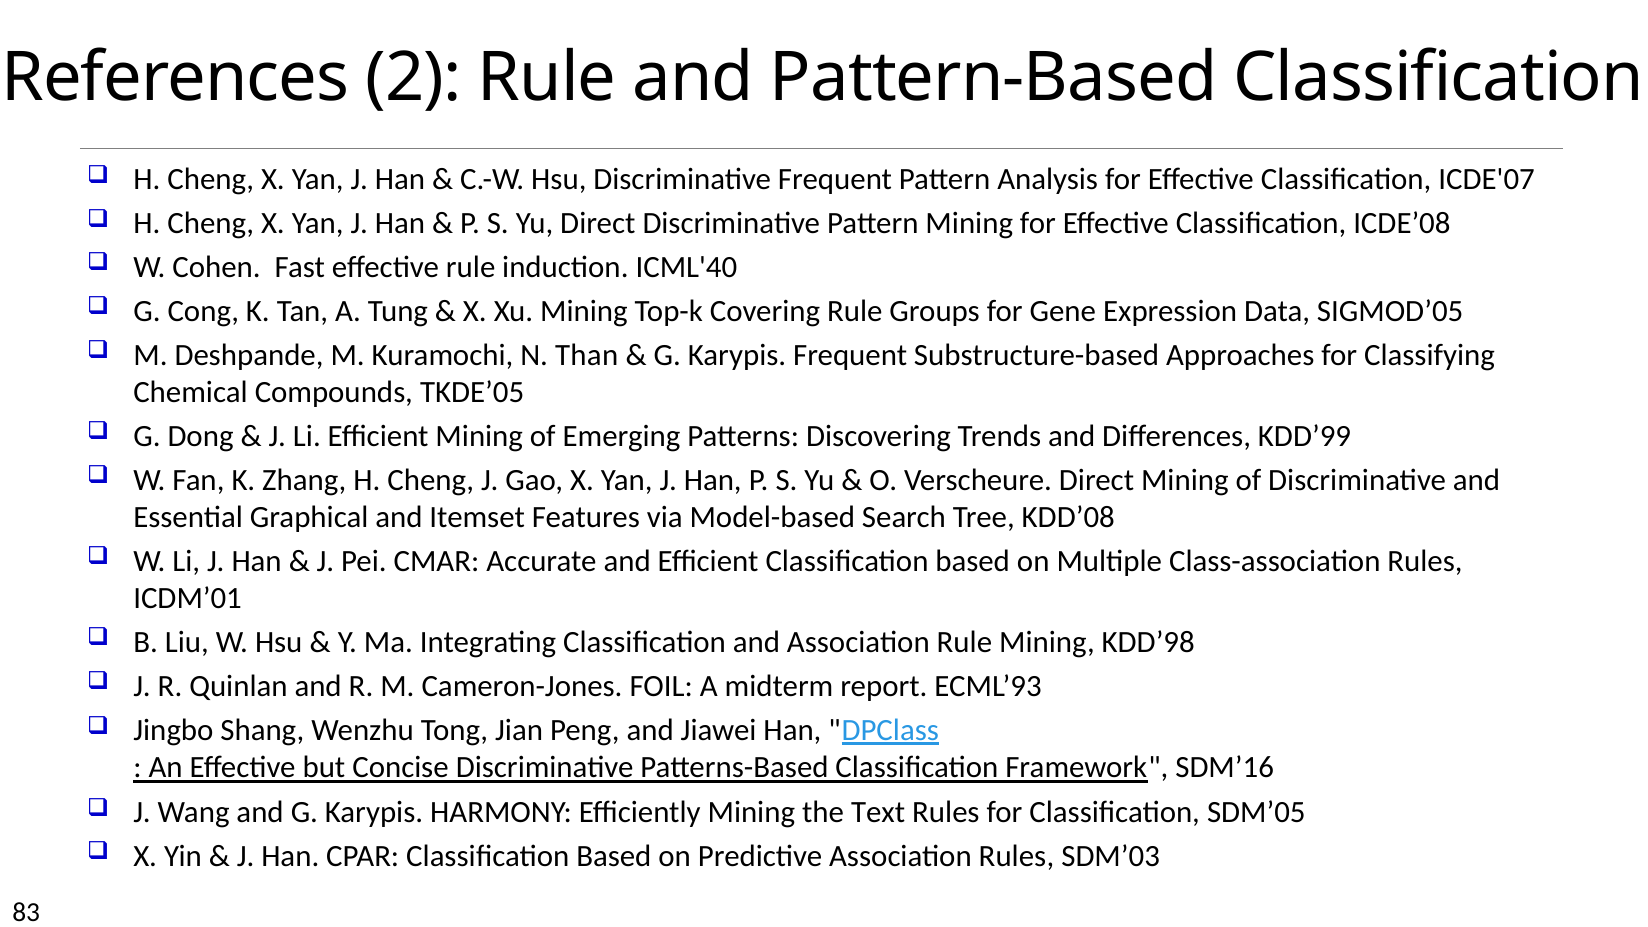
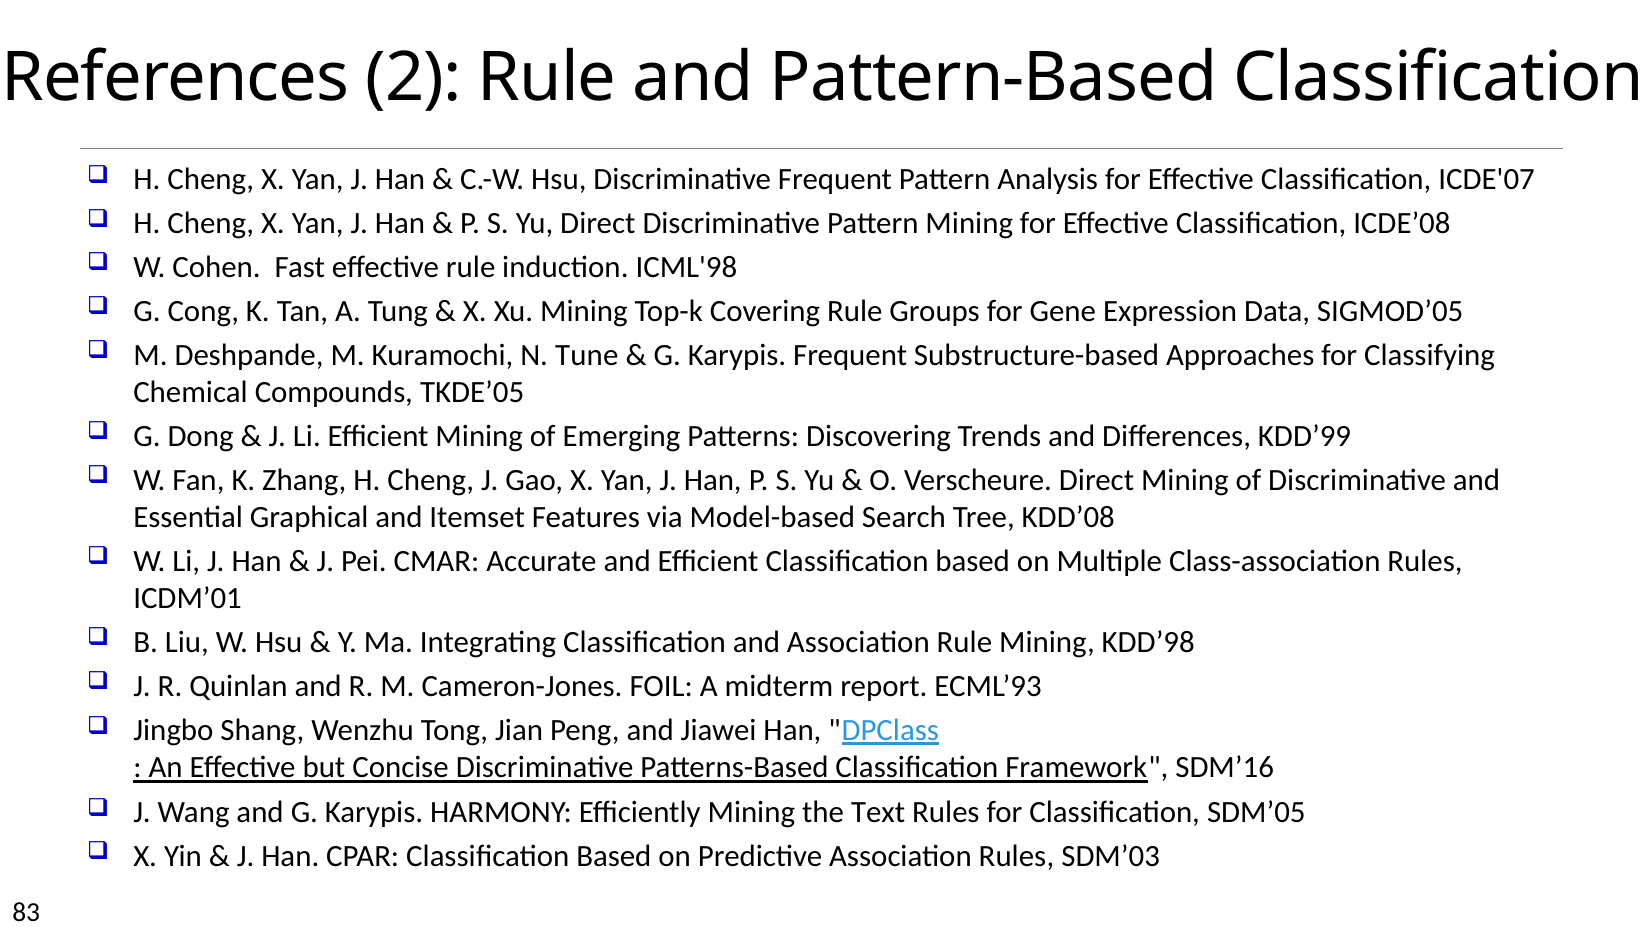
ICML'40: ICML'40 -> ICML'98 (686, 267)
Than: Than -> Tune (587, 355)
